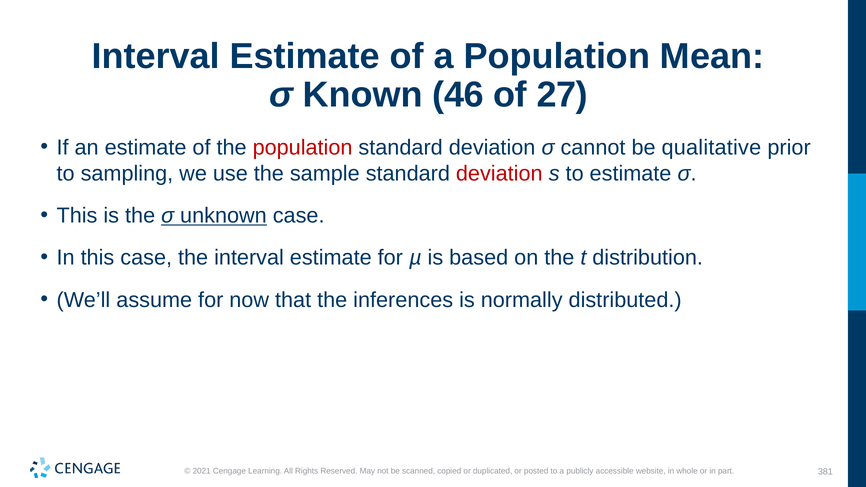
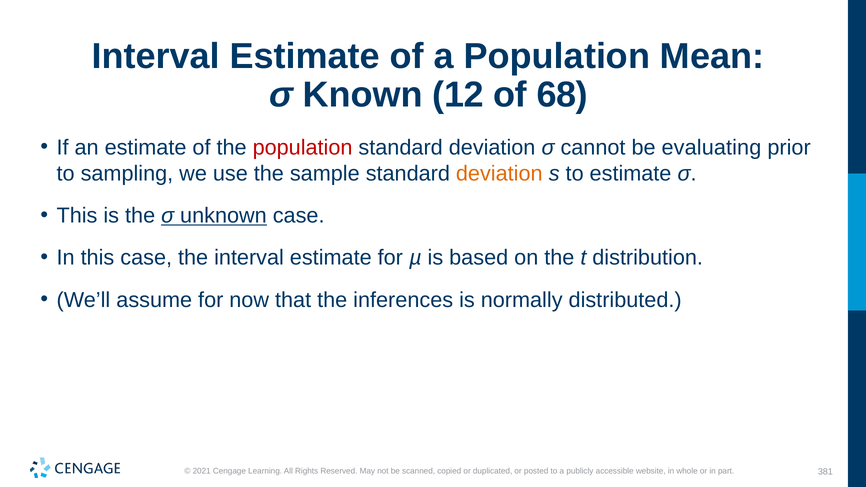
46: 46 -> 12 (458, 95)
27: 27 -> 68 (562, 95)
qualitative: qualitative -> evaluating (711, 147)
deviation colour: red -> orange (499, 173)
